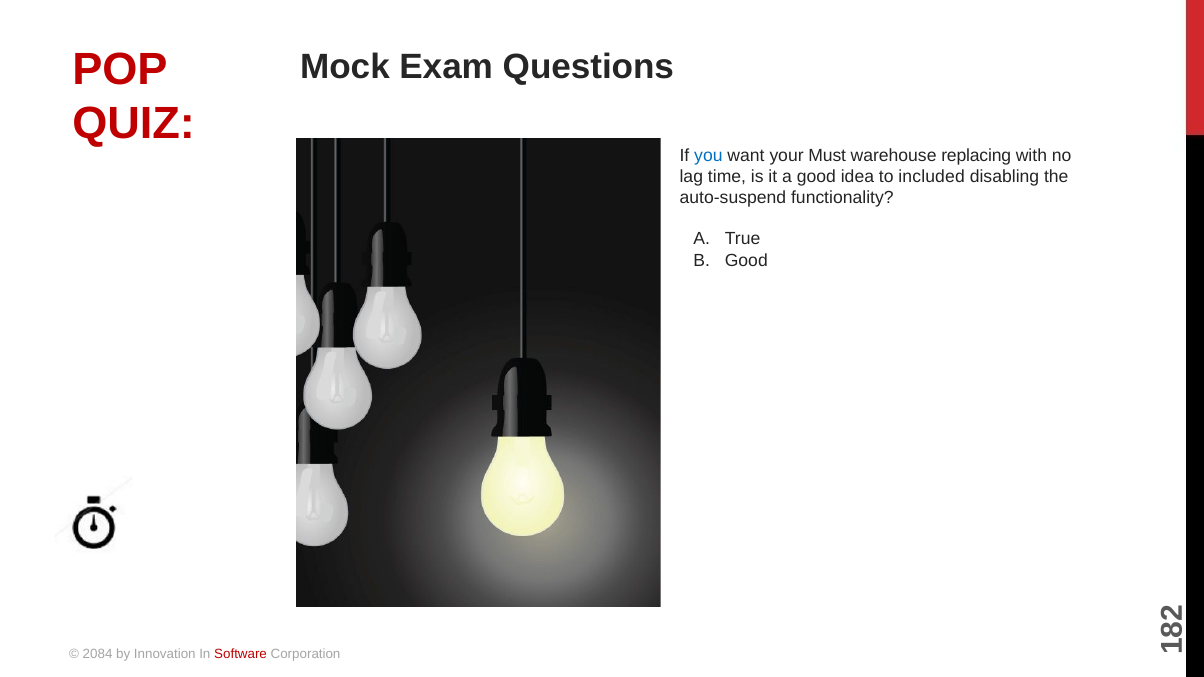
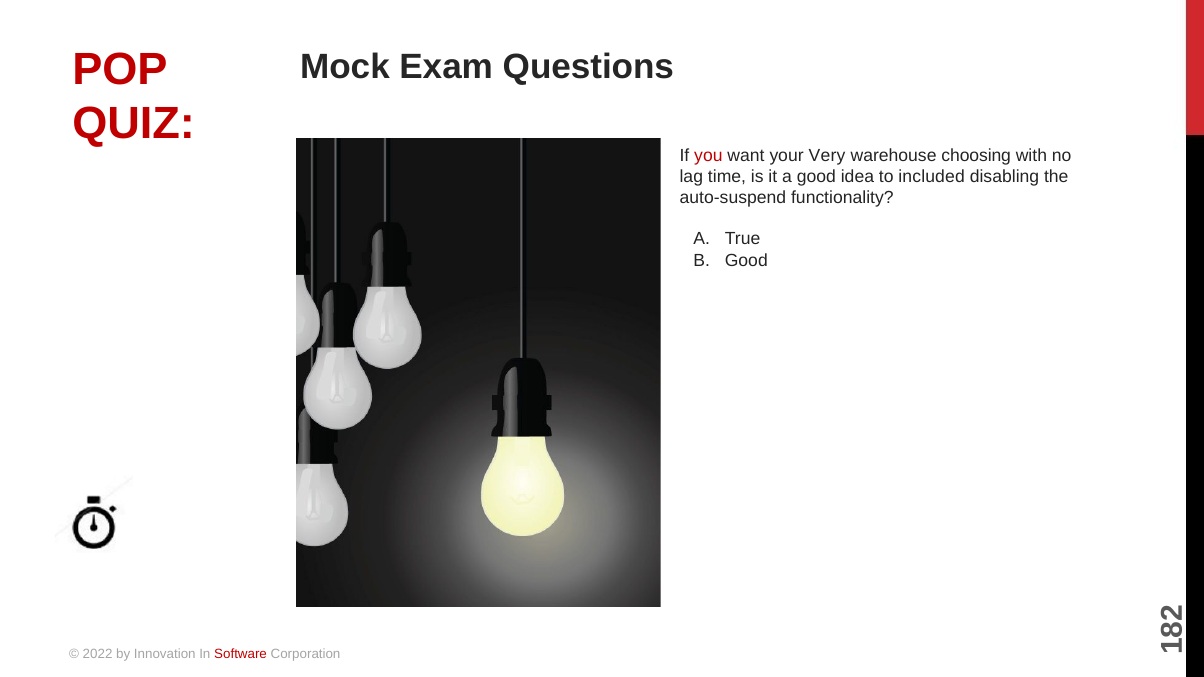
you colour: blue -> red (708, 156)
Must: Must -> Very (827, 156)
replacing: replacing -> choosing (976, 156)
2084: 2084 -> 2022 (98, 655)
